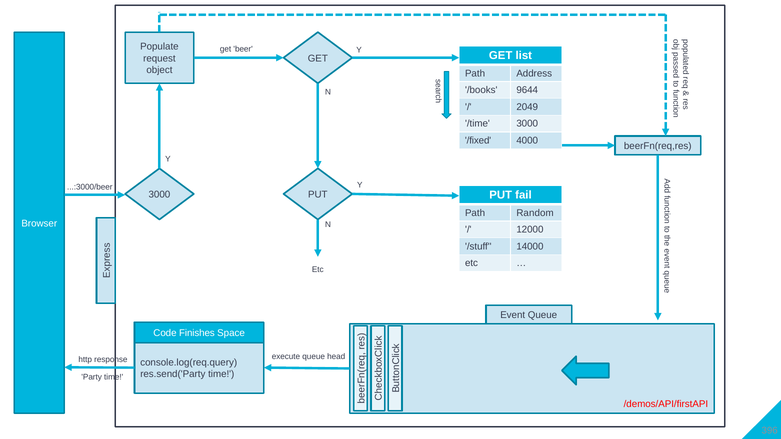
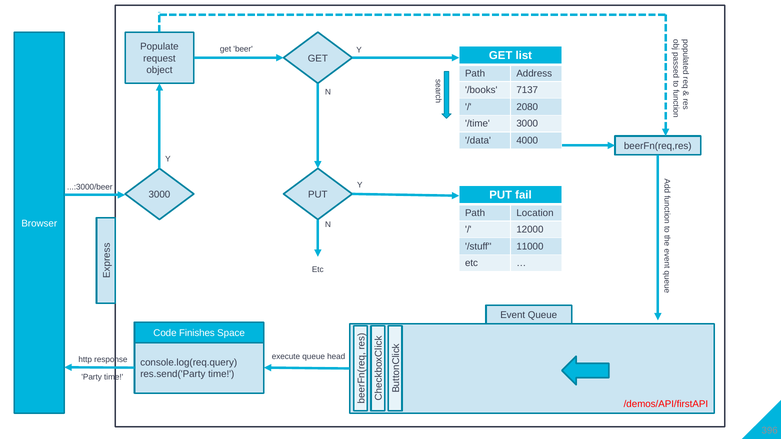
9644: 9644 -> 7137 (527, 90)
2049: 2049 -> 2080 (527, 107)
/fixed: /fixed -> /data (478, 141)
Random: Random -> Location (535, 213)
14000: 14000 -> 11000 (530, 247)
